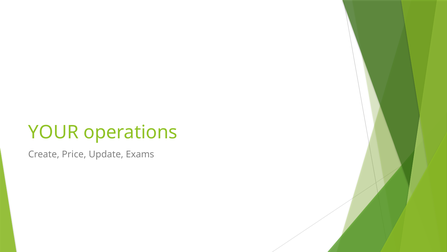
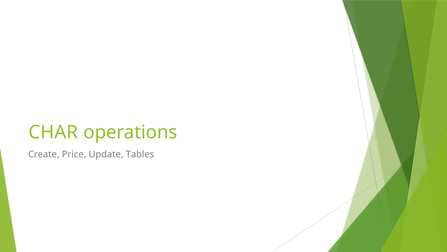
YOUR: YOUR -> CHAR (53, 132)
Exams: Exams -> Tables (140, 154)
